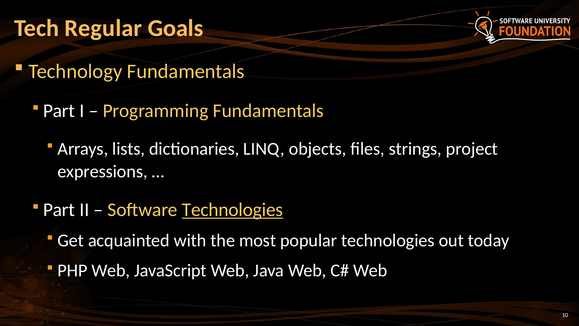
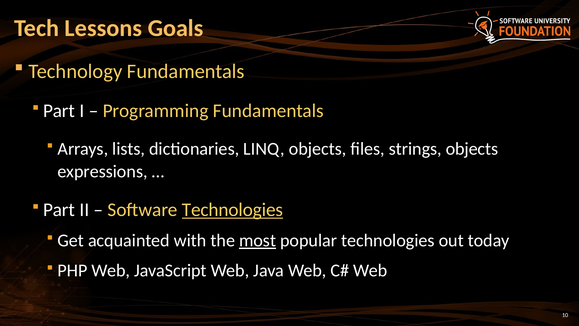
Regular: Regular -> Lessons (103, 28)
strings project: project -> objects (472, 149)
most underline: none -> present (258, 240)
